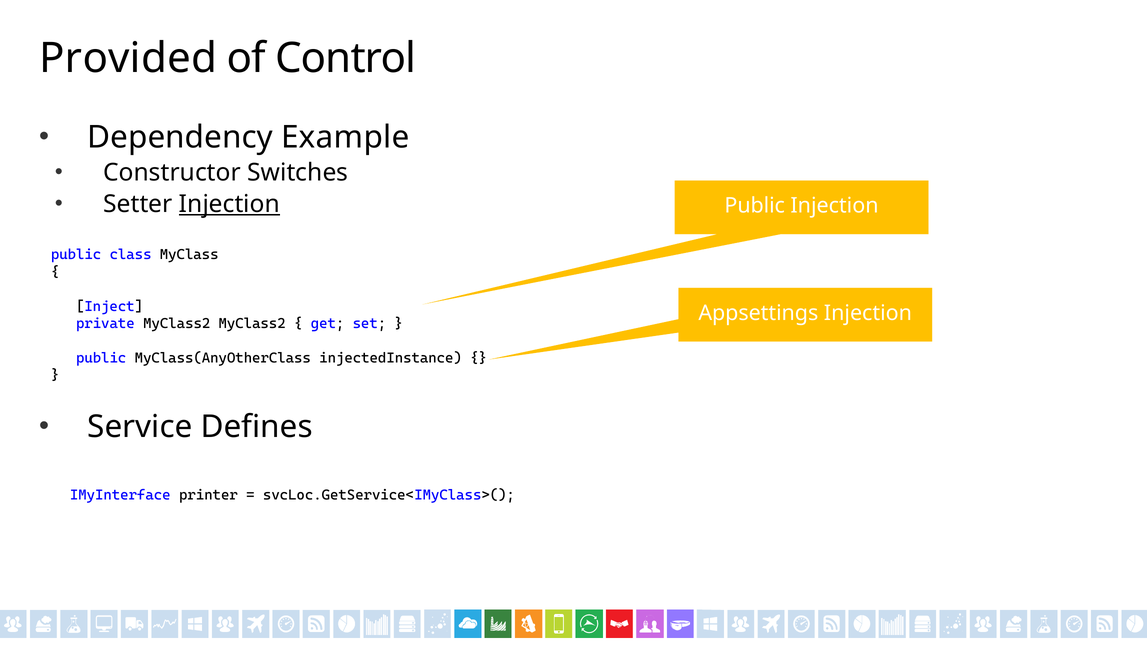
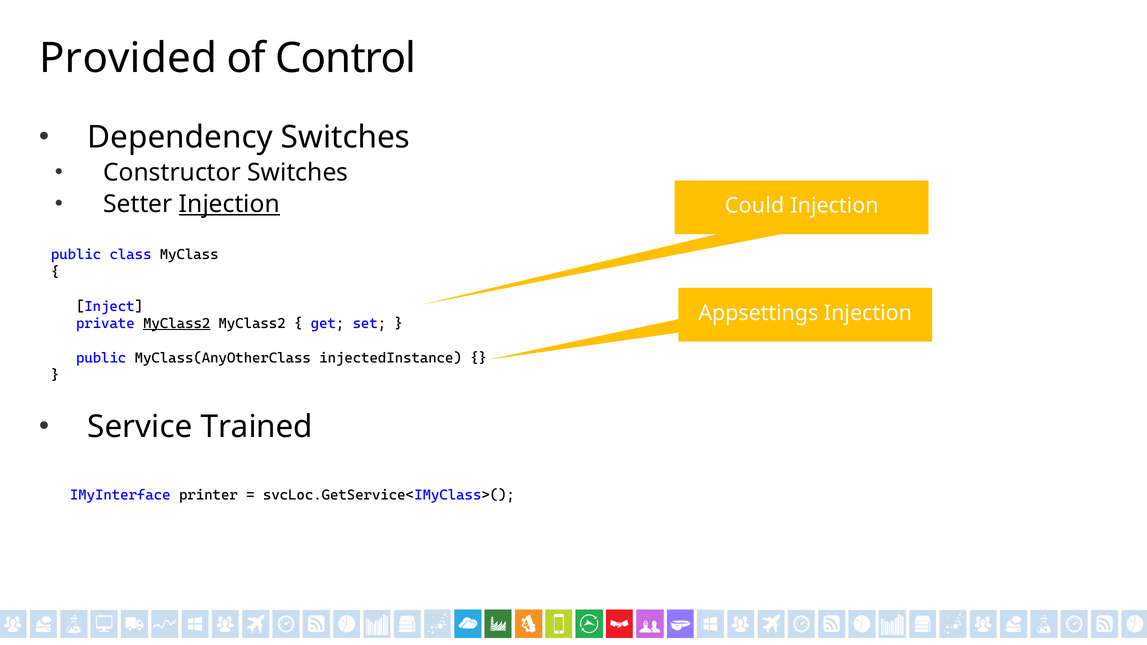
Dependency Example: Example -> Switches (345, 137)
Public: Public -> Could (755, 206)
MyClass2 underline: none -> present (177, 324)
Defines: Defines -> Trained (257, 427)
